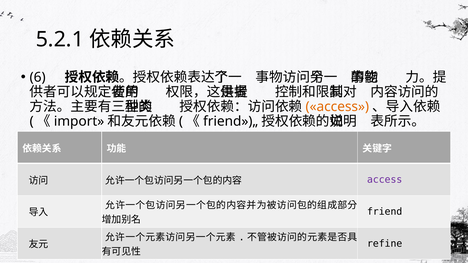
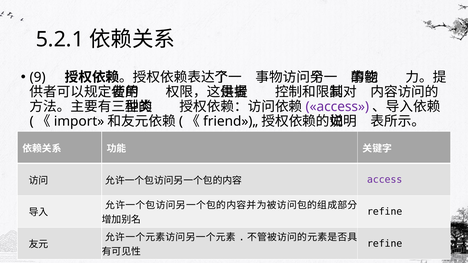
6: 6 -> 9 (38, 77)
access colour: orange -> purple (337, 107)
friend: friend -> refine (385, 212)
